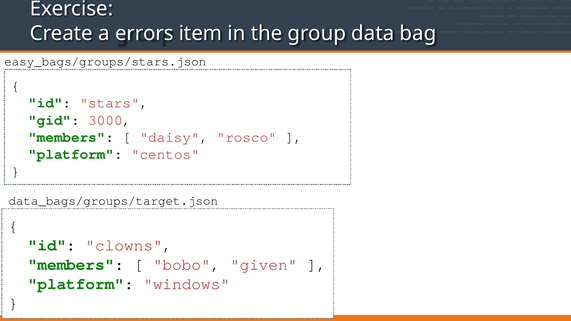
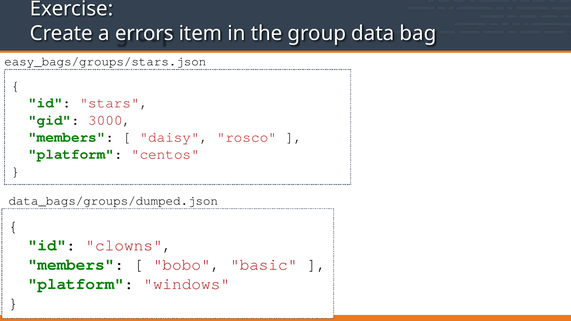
data_bags/groups/target.json: data_bags/groups/target.json -> data_bags/groups/dumped.json (113, 201)
given: given -> basic (264, 265)
